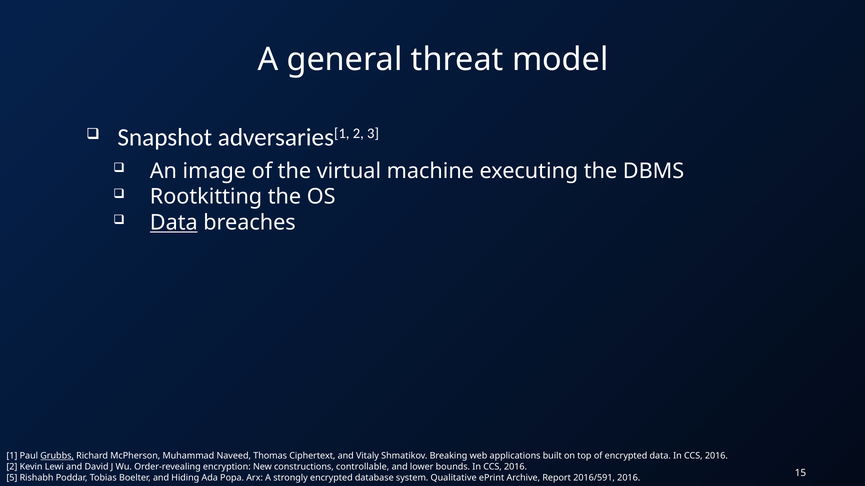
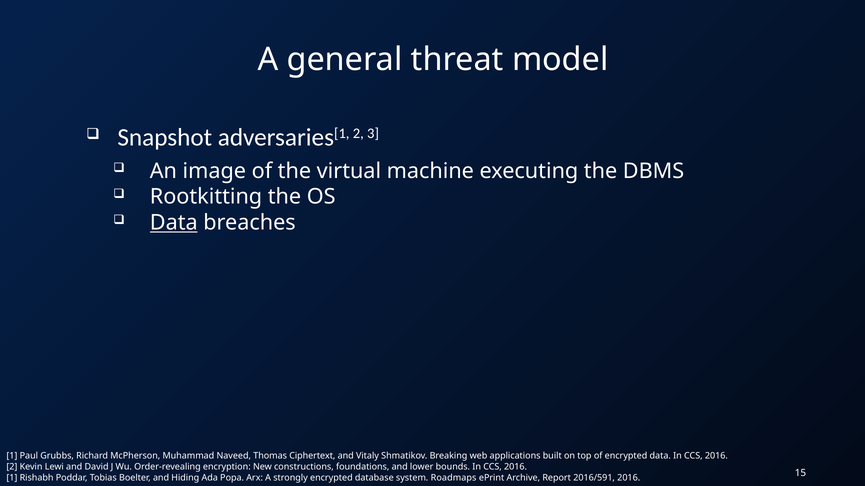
Grubbs underline: present -> none (57, 456)
controllable: controllable -> foundations (363, 467)
5: 5 -> 1 (12, 478)
Qualitative: Qualitative -> Roadmaps (454, 478)
